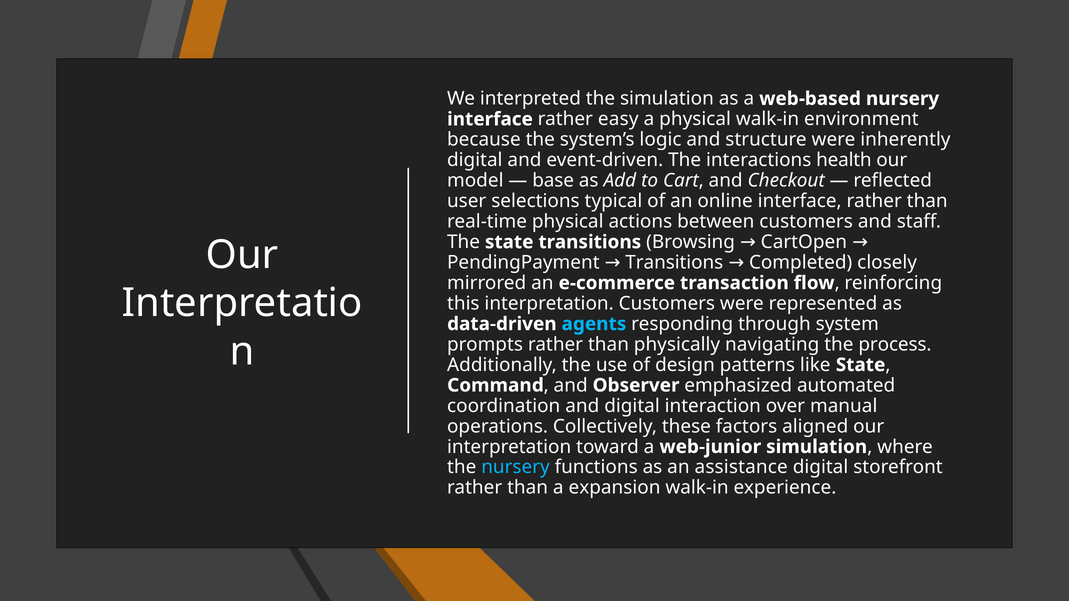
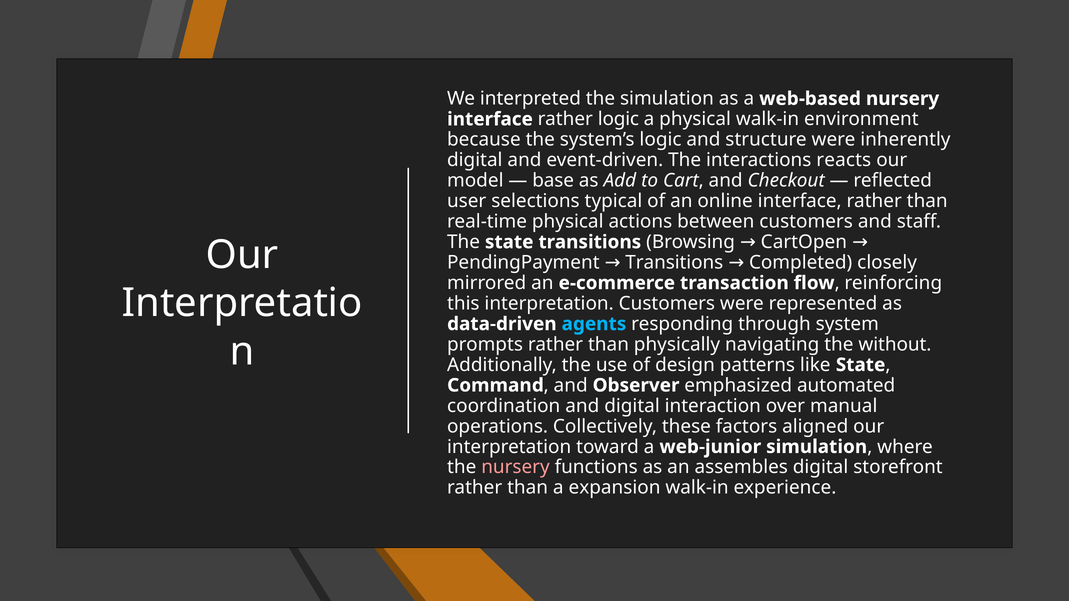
rather easy: easy -> logic (618, 119)
health: health -> reacts (844, 160)
process: process -> without (895, 345)
nursery colour: light blue -> pink (515, 467)
assistance: assistance -> assembles (741, 467)
